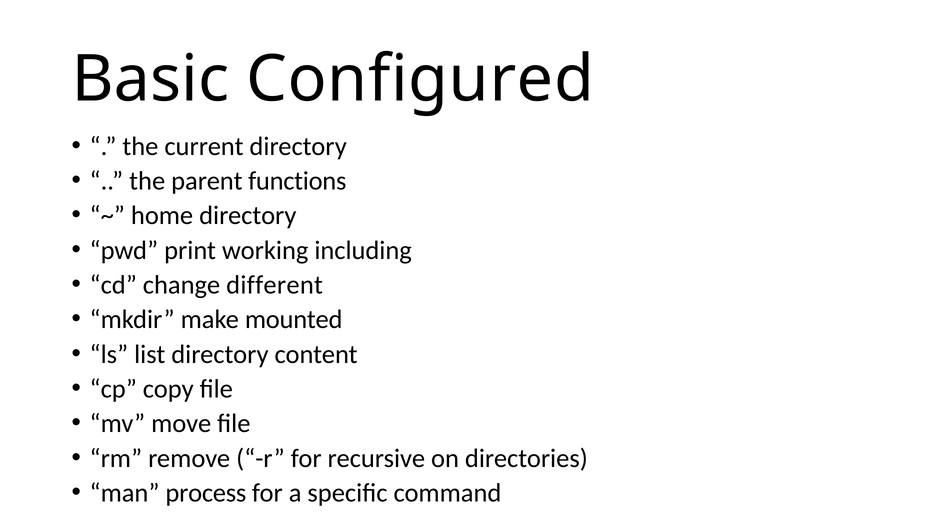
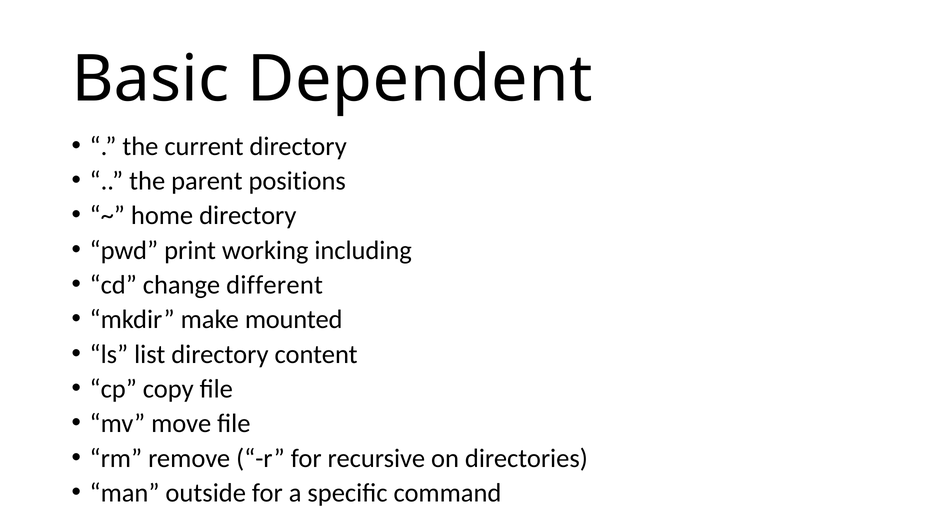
Configured: Configured -> Dependent (420, 79)
functions: functions -> positions (297, 181)
process: process -> outside (206, 493)
